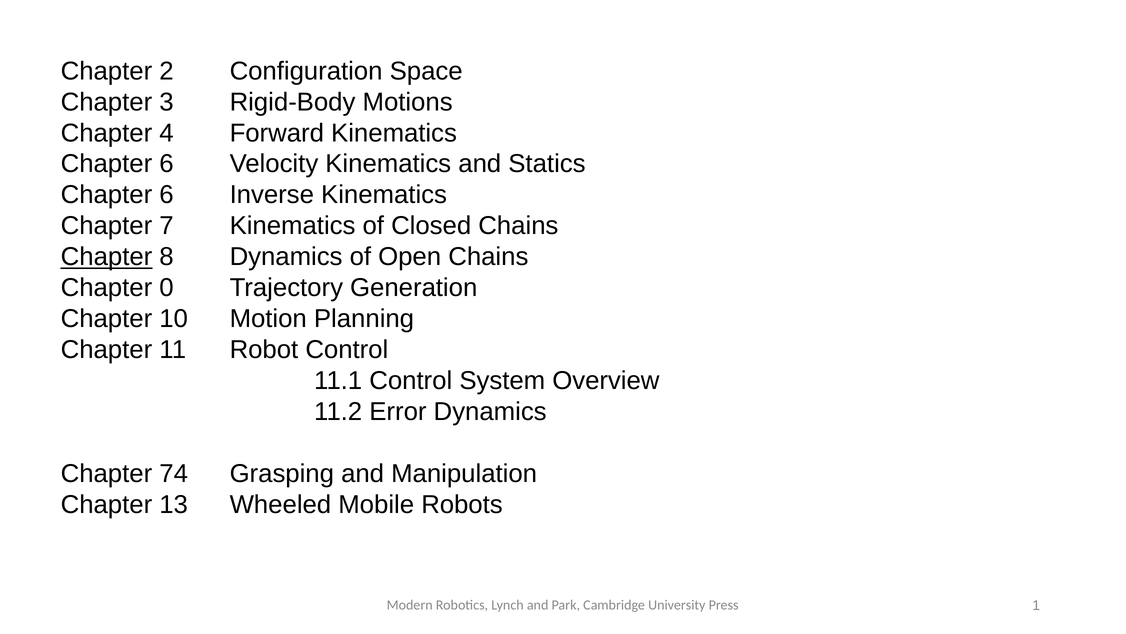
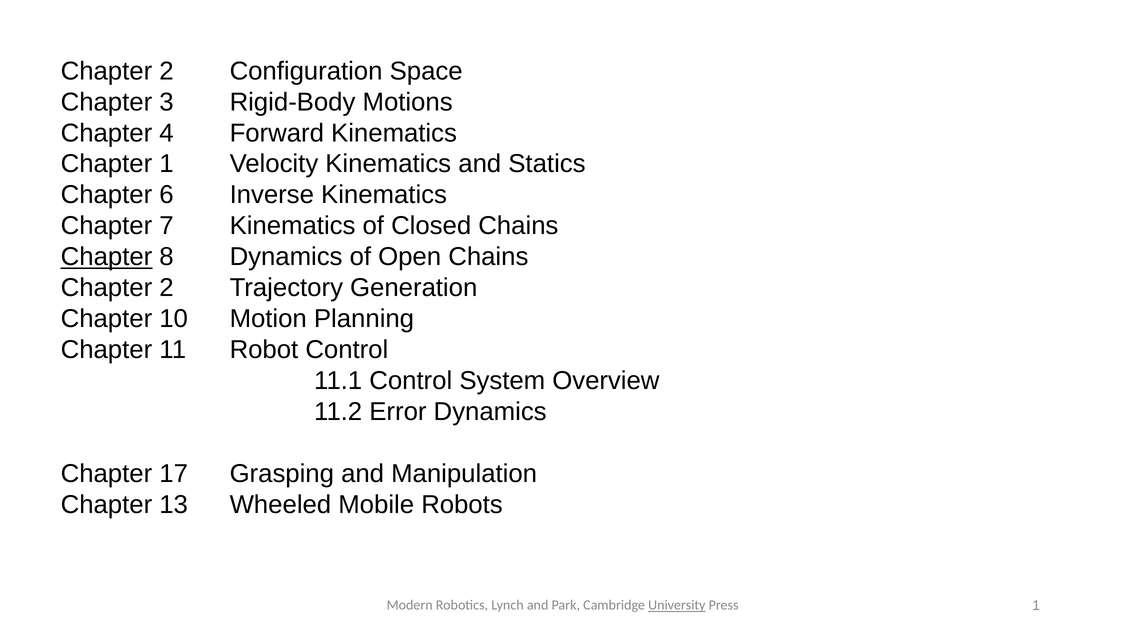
6: 6 -> 1 (166, 164)
0: 0 -> 2 (166, 288)
74: 74 -> 17 (174, 473)
University underline: none -> present (677, 605)
